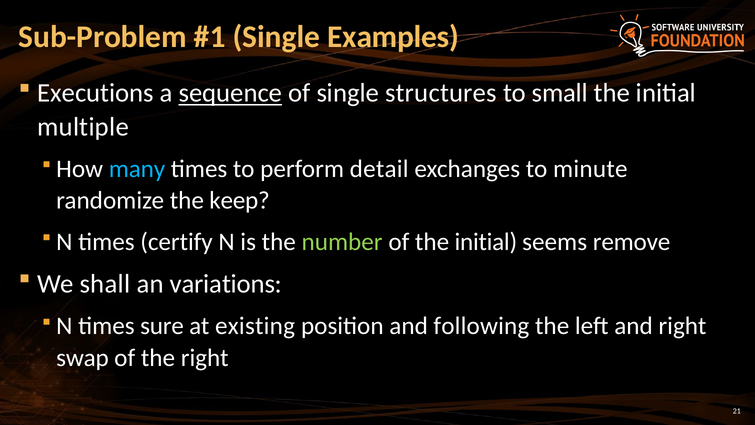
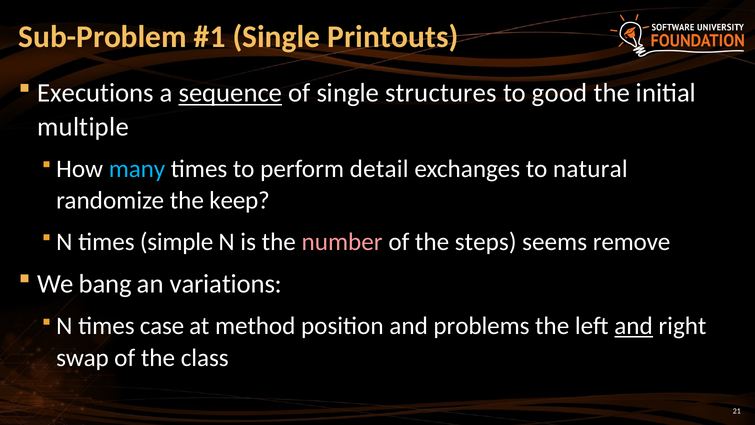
Examples: Examples -> Printouts (393, 37)
small: small -> good (560, 93)
minute: minute -> natural (590, 169)
certify: certify -> simple (177, 242)
number colour: light green -> pink (342, 242)
of the initial: initial -> steps (486, 242)
shall: shall -> bang (105, 284)
sure: sure -> case (162, 326)
existing: existing -> method (255, 326)
following: following -> problems (481, 326)
and underline: none -> present (634, 326)
the right: right -> class (205, 358)
